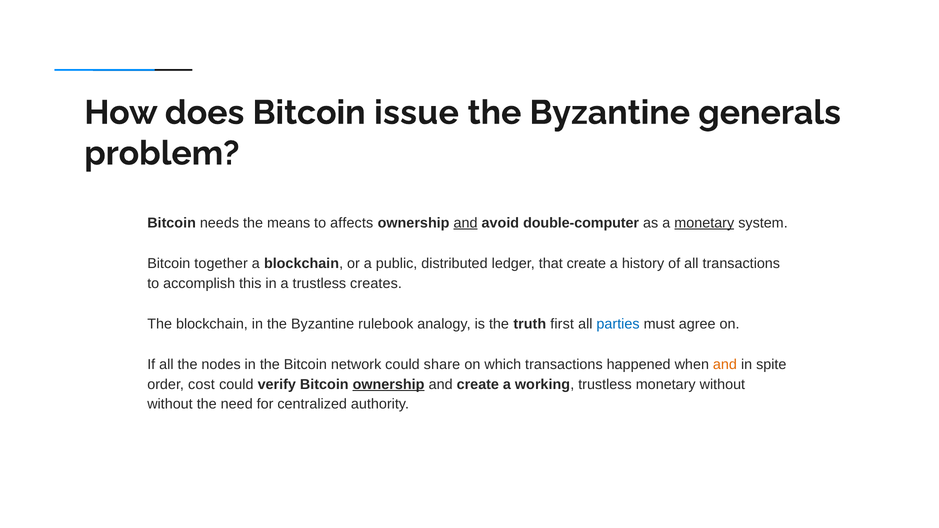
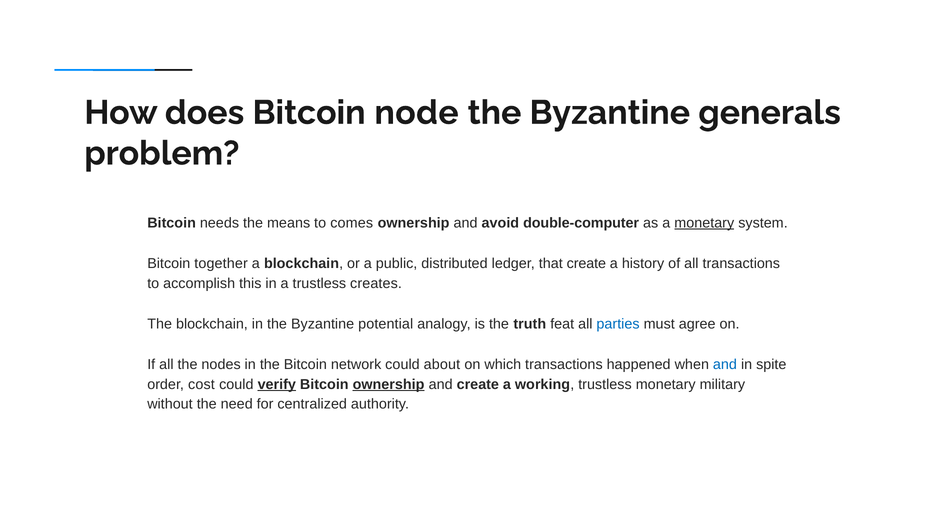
issue: issue -> node (416, 113)
affects: affects -> comes (352, 223)
and underline: present -> none (466, 223)
rulebook: rulebook -> potential (386, 324)
first: first -> feat (562, 324)
share: share -> about (442, 365)
and colour: orange -> blue (725, 365)
verify underline: none -> present (277, 384)
monetary without: without -> military (722, 384)
